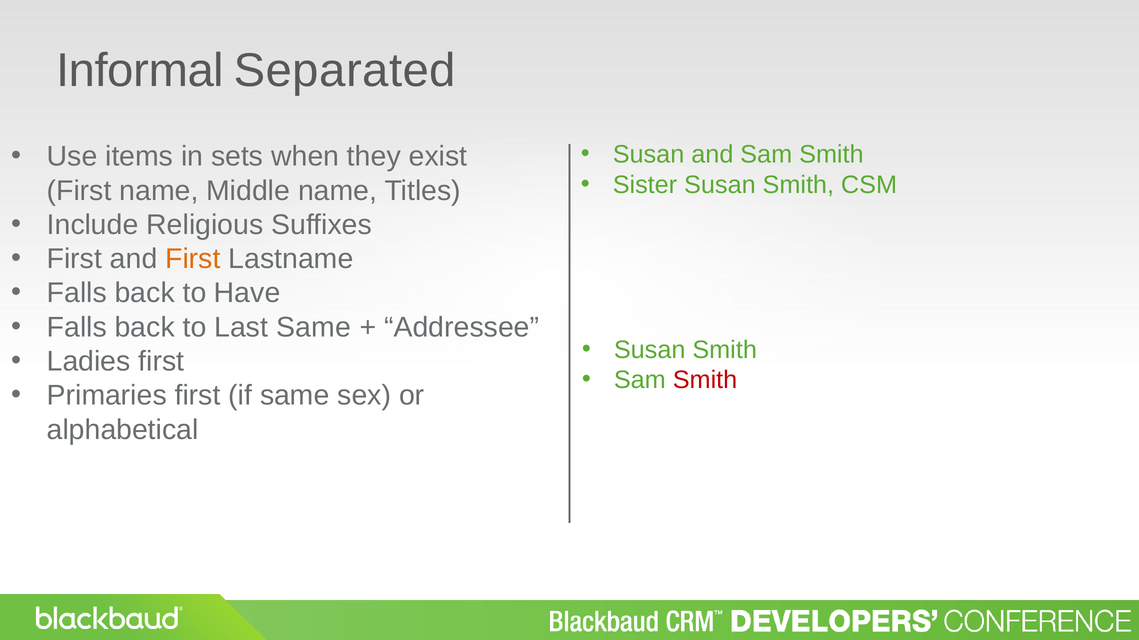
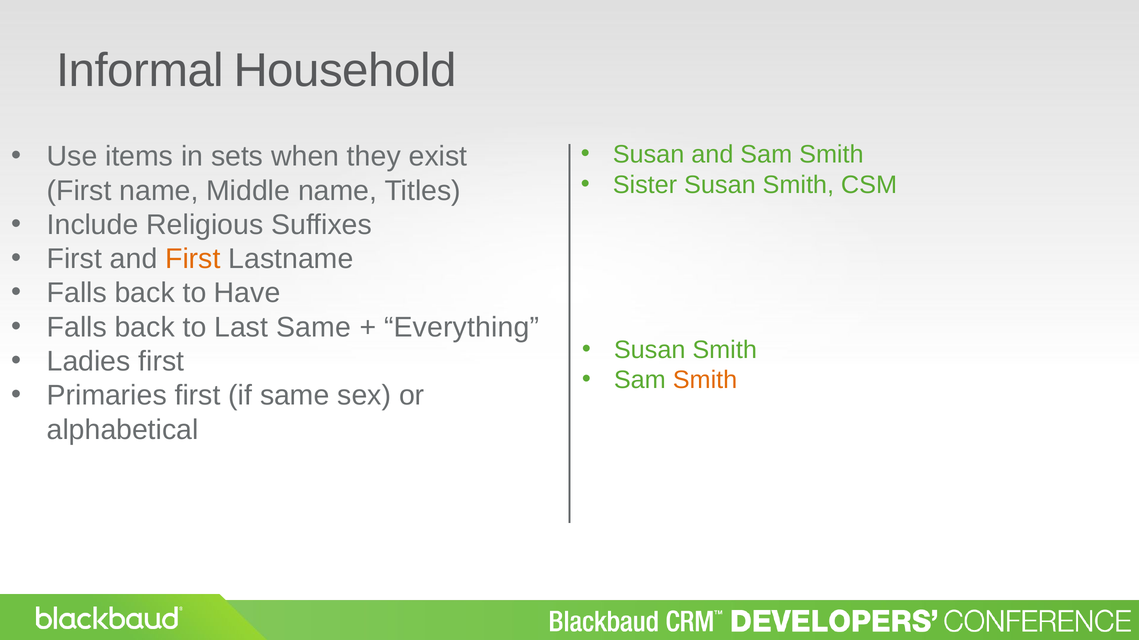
Separated: Separated -> Household (345, 71)
Addressee: Addressee -> Everything (462, 328)
Smith colour: red -> orange (705, 380)
